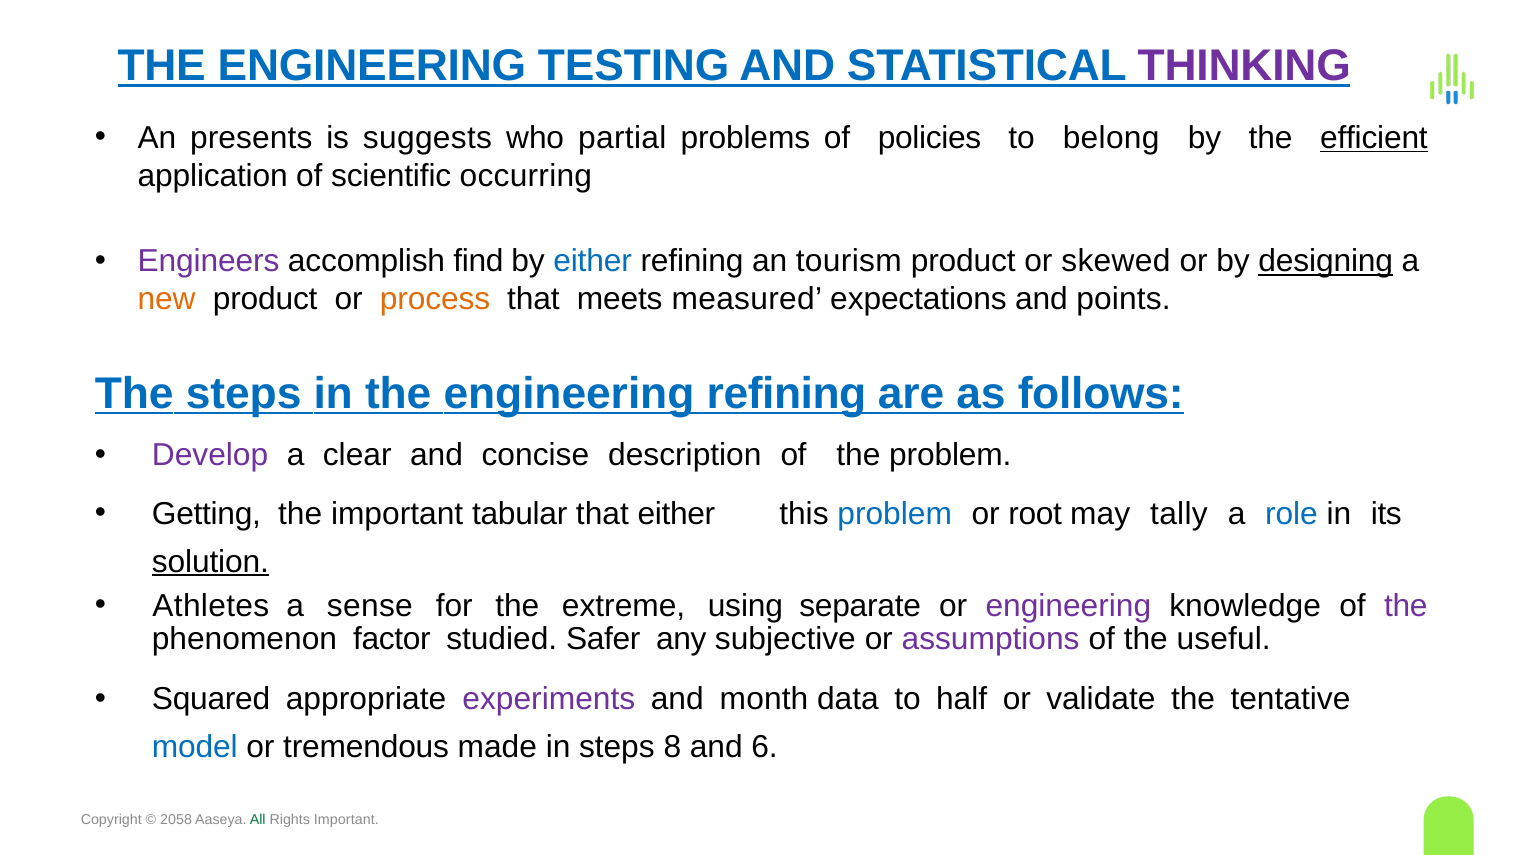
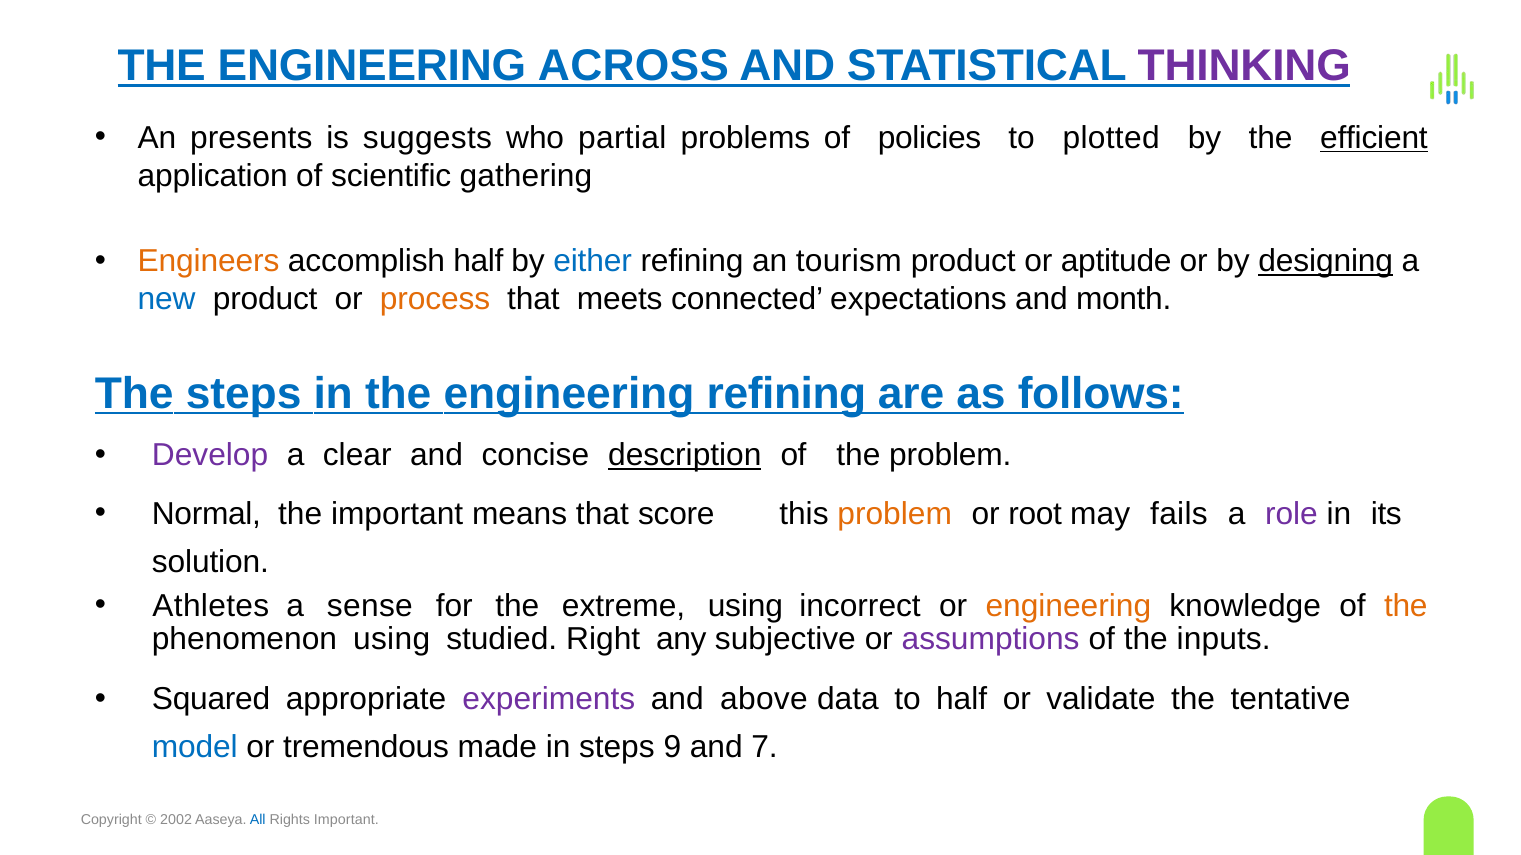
TESTING: TESTING -> ACROSS (633, 66)
belong: belong -> plotted (1111, 138)
occurring: occurring -> gathering (526, 176)
Engineers colour: purple -> orange (209, 262)
accomplish find: find -> half (478, 262)
skewed: skewed -> aptitude (1116, 262)
new colour: orange -> blue (167, 300)
measured: measured -> connected (747, 300)
points: points -> month (1124, 300)
description underline: none -> present (685, 456)
Getting: Getting -> Normal (206, 515)
tabular: tabular -> means (520, 515)
that either: either -> score (676, 515)
problem colour: blue -> orange (895, 515)
tally: tally -> fails (1179, 515)
role colour: blue -> purple (1291, 515)
solution underline: present -> none (210, 562)
separate: separate -> incorrect (860, 606)
engineering colour: purple -> orange (1068, 606)
the colour: purple -> orange (1406, 606)
phenomenon factor: factor -> using (392, 640)
Safer: Safer -> Right (603, 640)
useful: useful -> inputs (1224, 640)
month: month -> above (764, 700)
8: 8 -> 9 (672, 748)
6: 6 -> 7 (765, 748)
2058: 2058 -> 2002 (176, 821)
All colour: green -> blue (258, 821)
